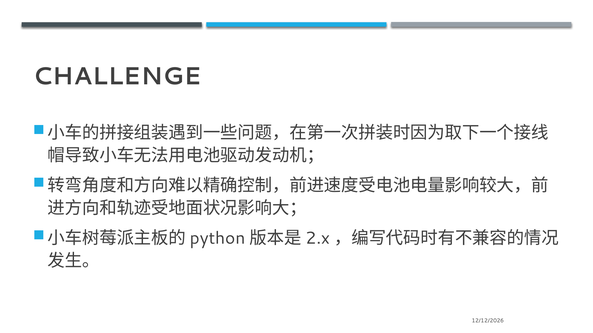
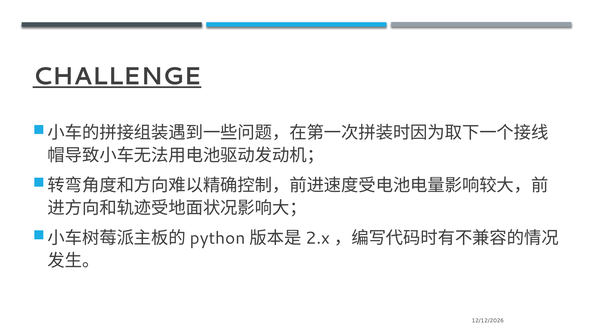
CHALLENGE underline: none -> present (117, 77)
